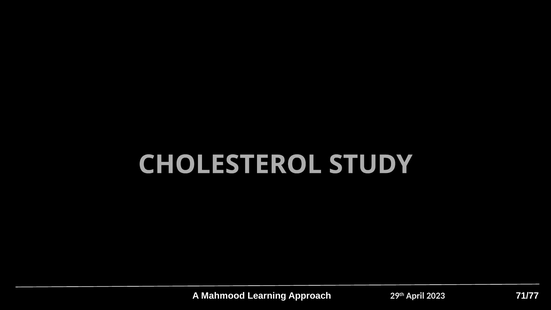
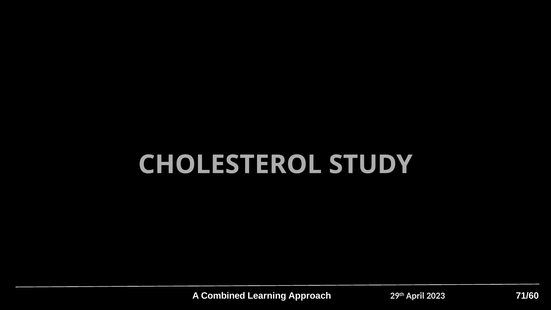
Mahmood: Mahmood -> Combined (223, 296)
71/77: 71/77 -> 71/60 (527, 296)
